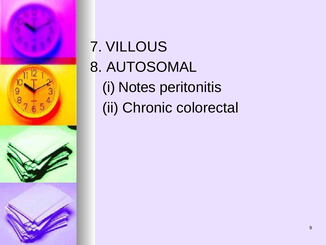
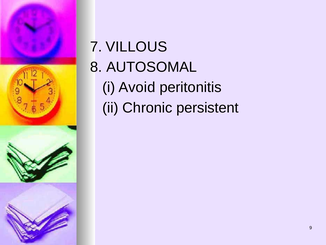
Notes: Notes -> Avoid (137, 87)
colorectal: colorectal -> persistent (207, 108)
